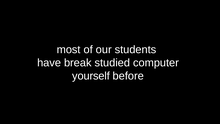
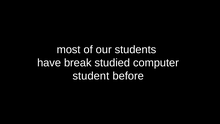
yourself: yourself -> student (91, 76)
